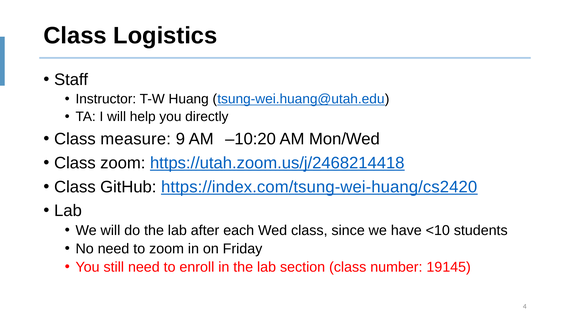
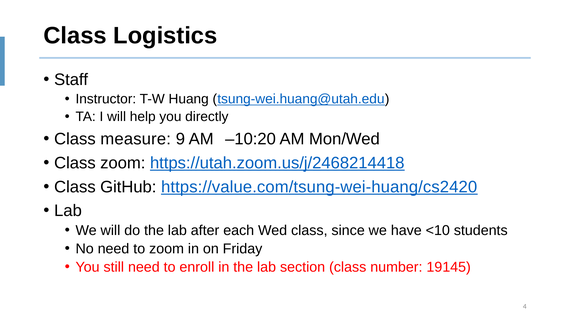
https://index.com/tsung-wei-huang/cs2420: https://index.com/tsung-wei-huang/cs2420 -> https://value.com/tsung-wei-huang/cs2420 (319, 187)
